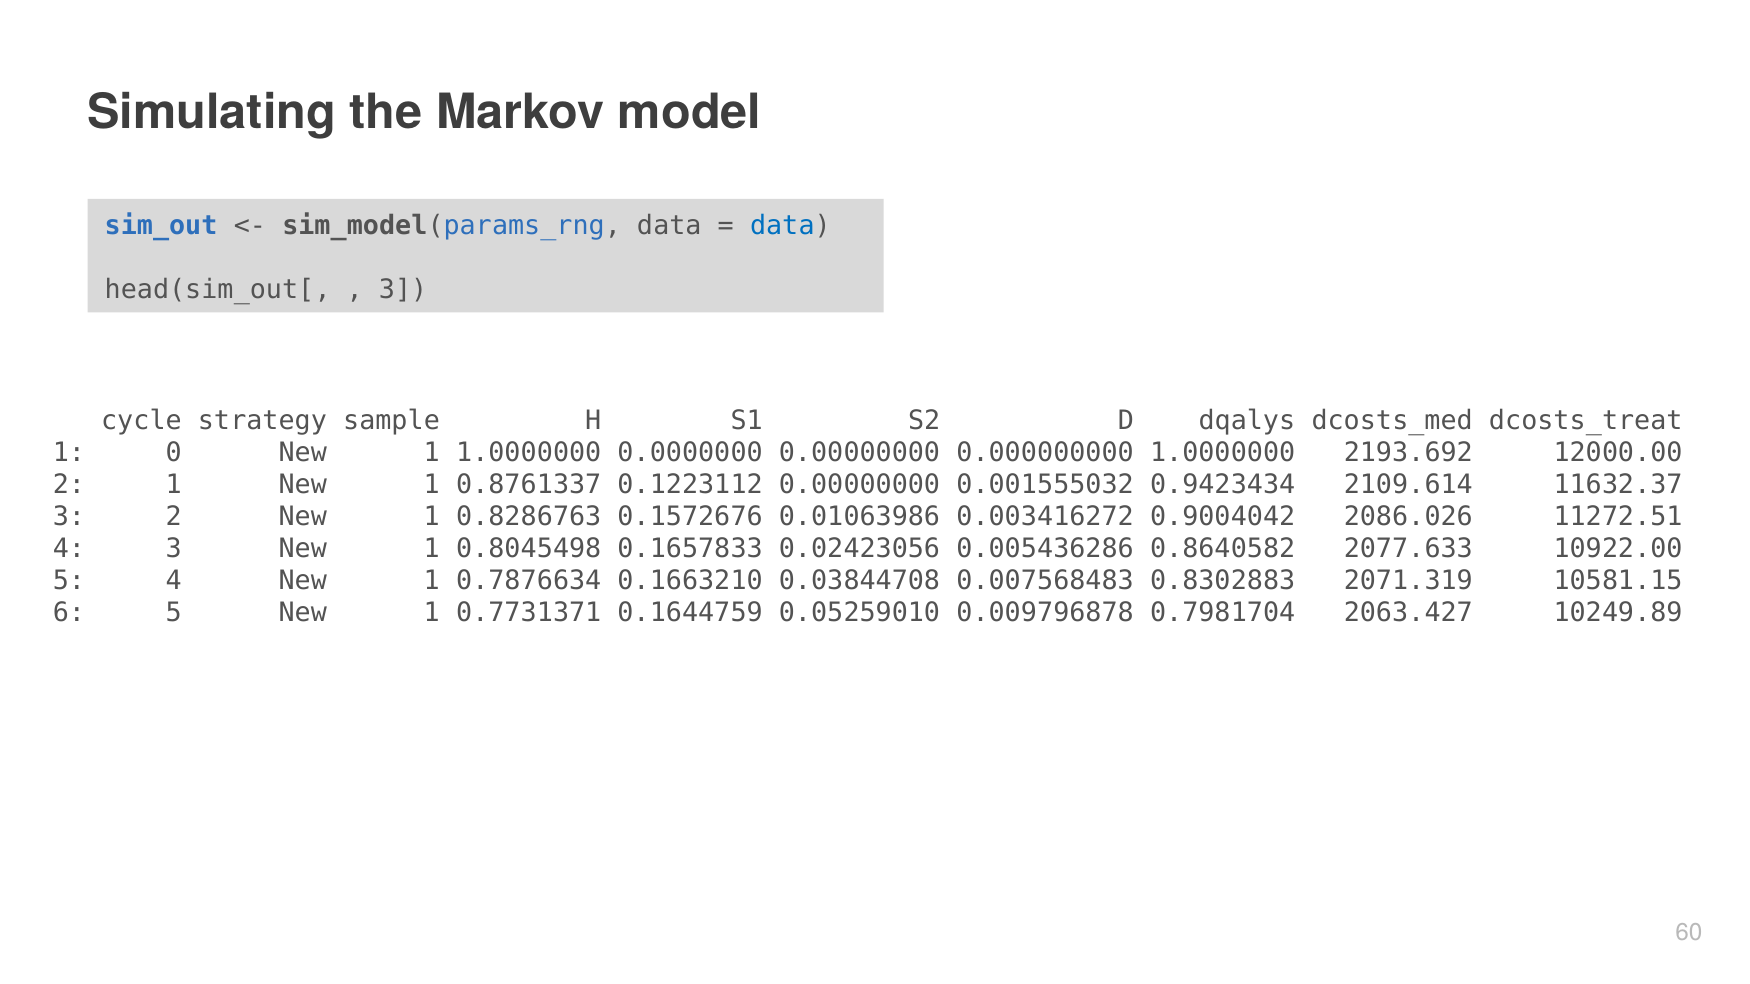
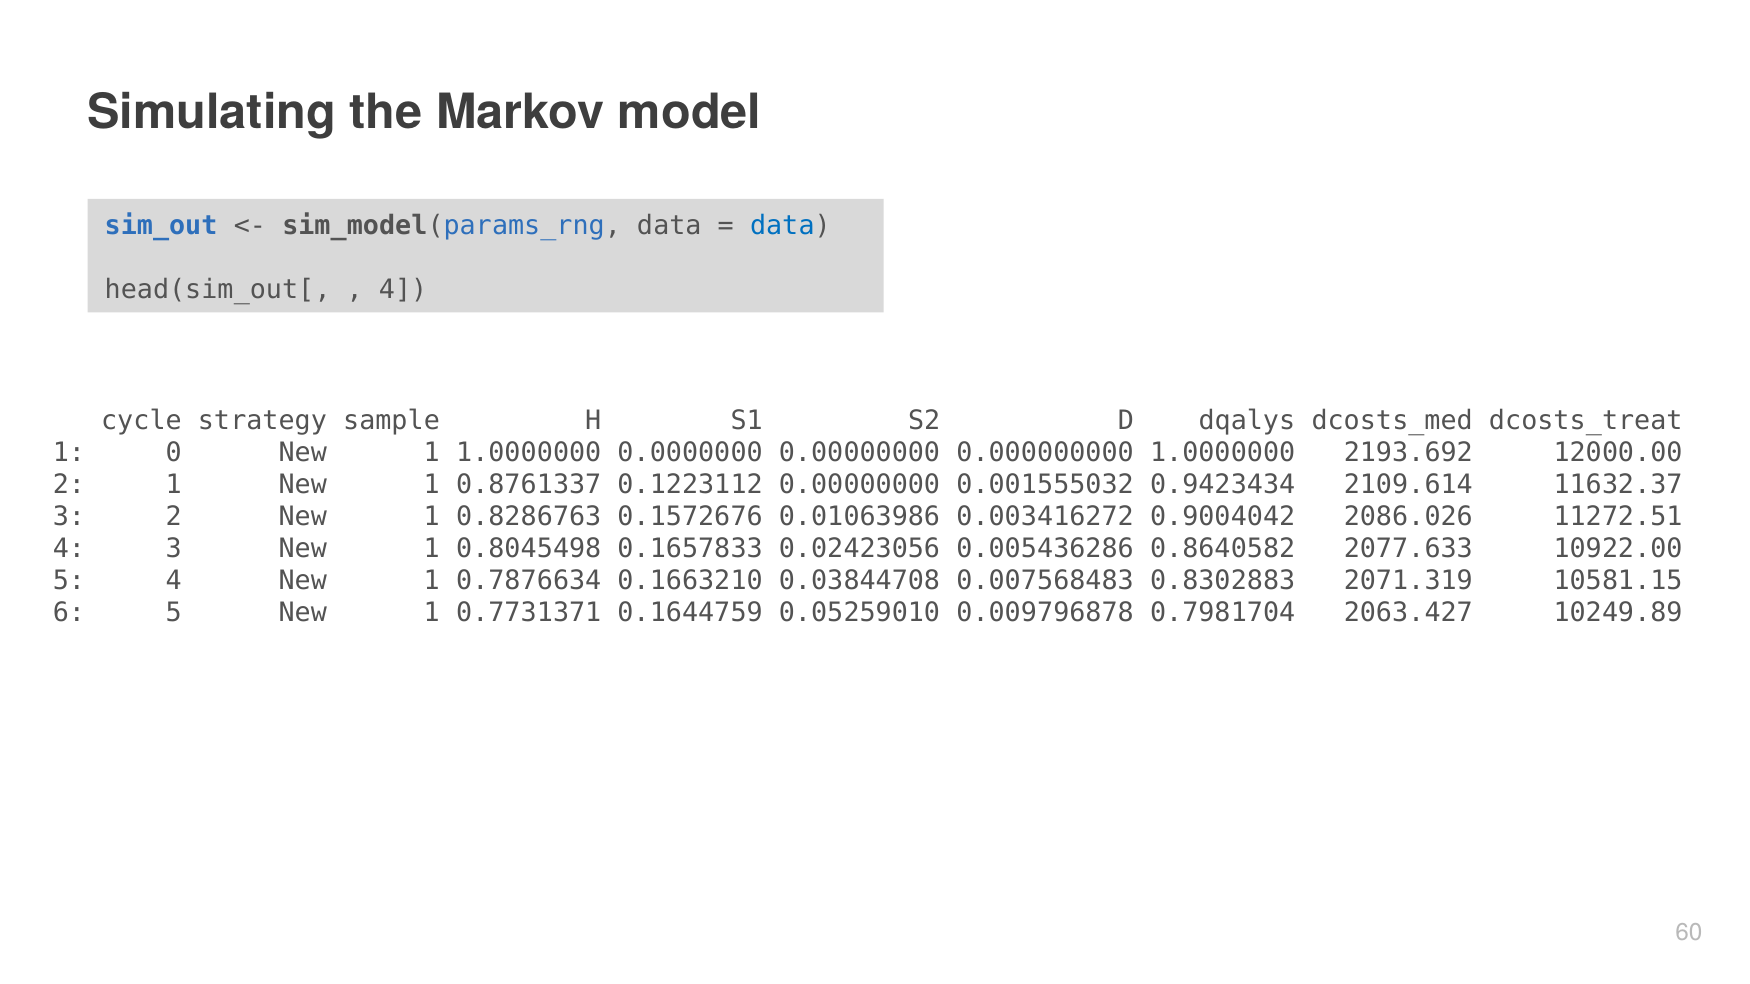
3: 3 -> 4 (403, 290)
